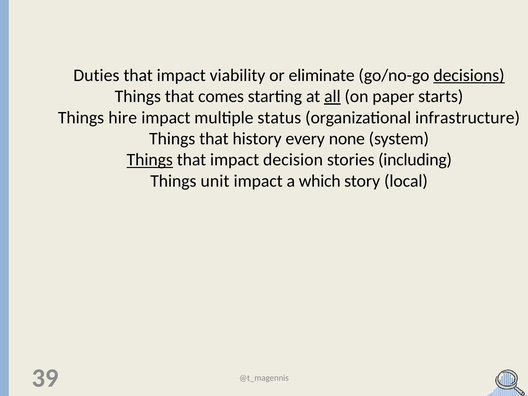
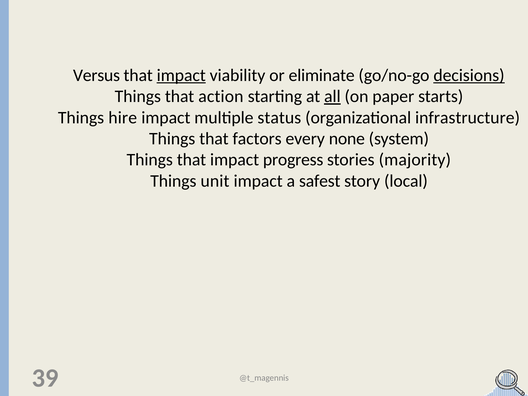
Duties: Duties -> Versus (97, 75)
impact underline: none -> present (181, 75)
comes: comes -> action (221, 96)
history: history -> factors (257, 139)
Things underline: present -> none (150, 160)
decision: decision -> progress (293, 160)
including: including -> majority (415, 160)
which: which -> safest (320, 181)
